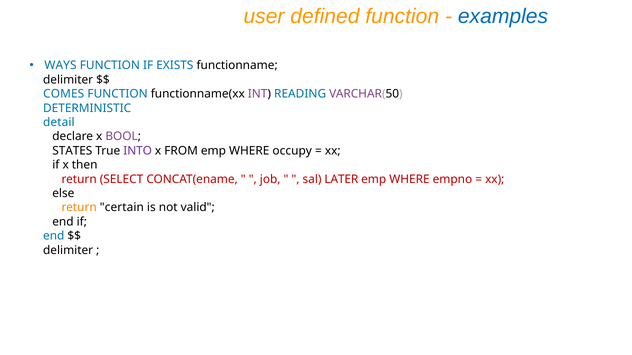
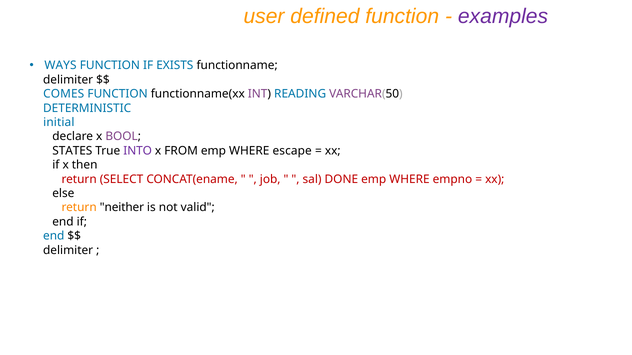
examples colour: blue -> purple (503, 16)
detail: detail -> initial (59, 123)
occupy: occupy -> escape (292, 151)
LATER: LATER -> DONE (341, 179)
certain: certain -> neither (122, 208)
